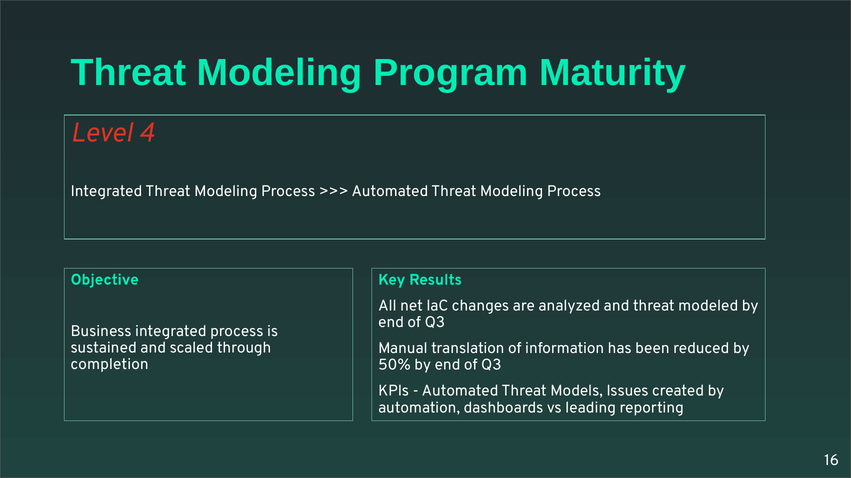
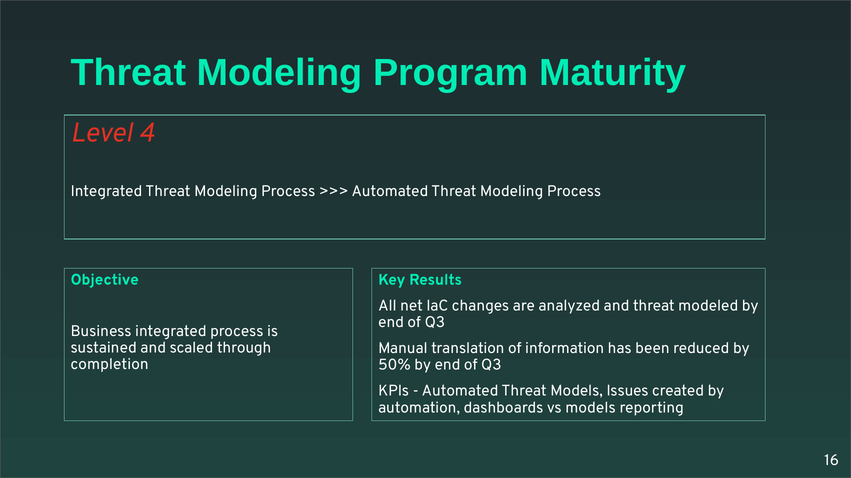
vs leading: leading -> models (591, 408)
